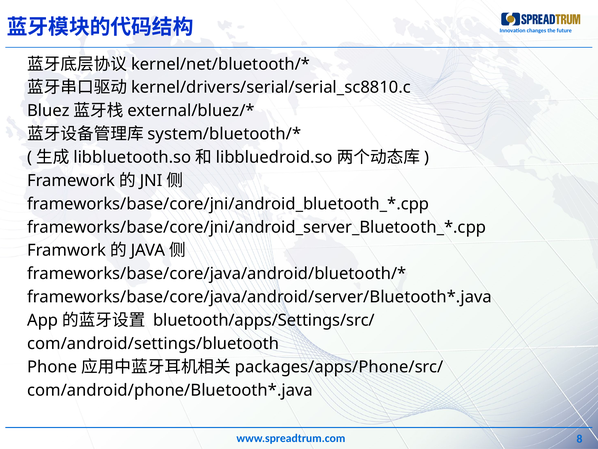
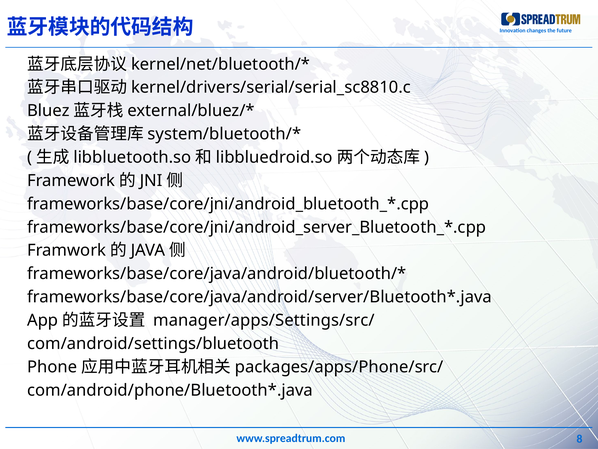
bluetooth/apps/Settings/src/: bluetooth/apps/Settings/src/ -> manager/apps/Settings/src/ (264, 320)
